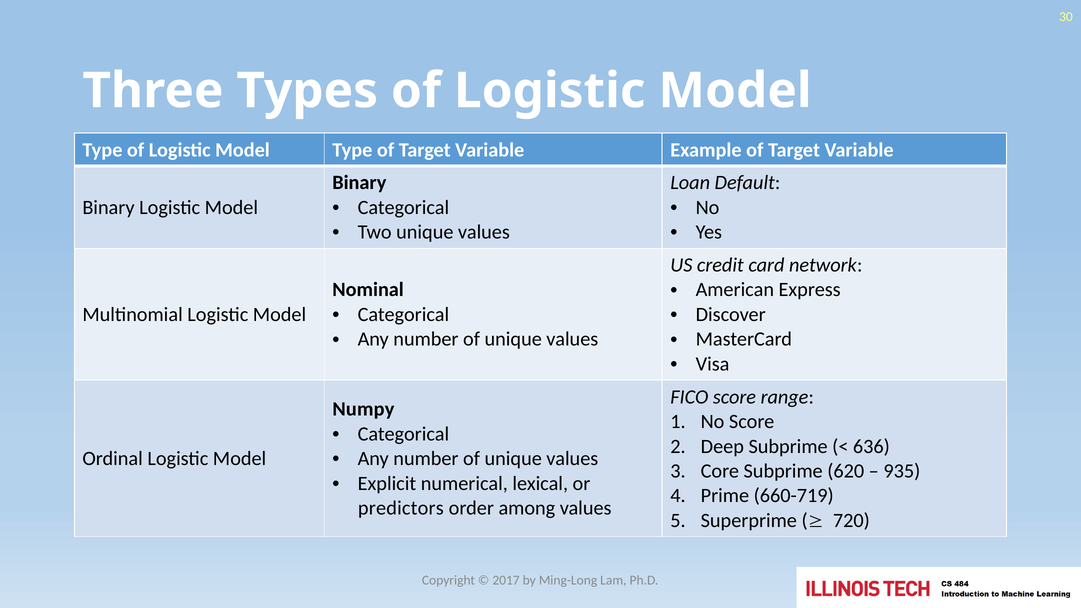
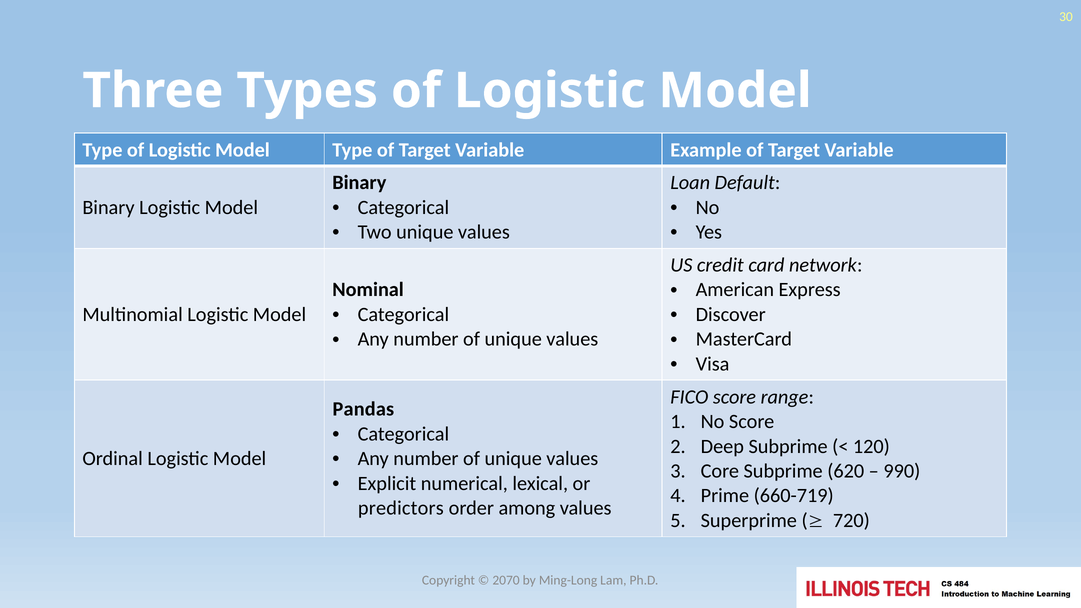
Numpy: Numpy -> Pandas (363, 409)
636: 636 -> 120 (871, 446)
935: 935 -> 990 (902, 471)
2017: 2017 -> 2070 (506, 581)
